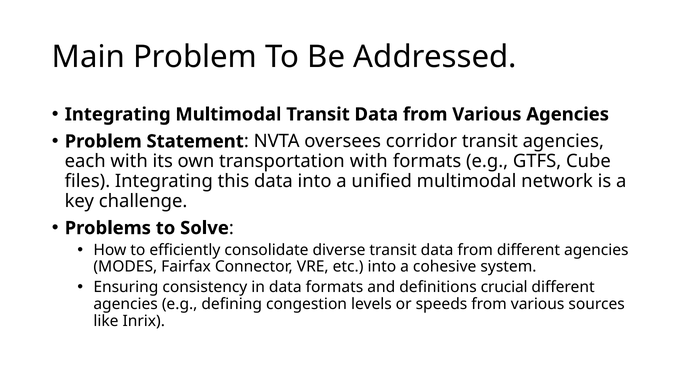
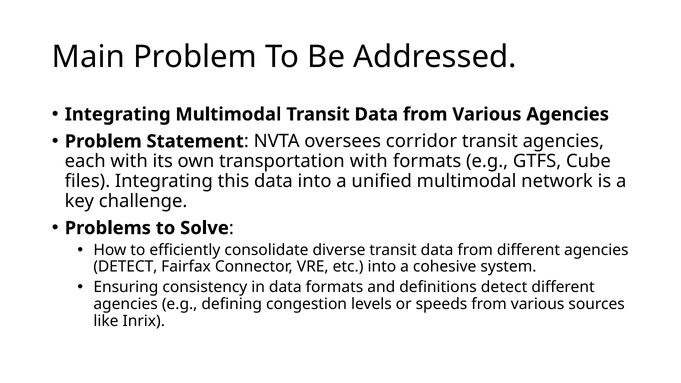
MODES: MODES -> DETECT (125, 267)
definitions crucial: crucial -> detect (504, 287)
